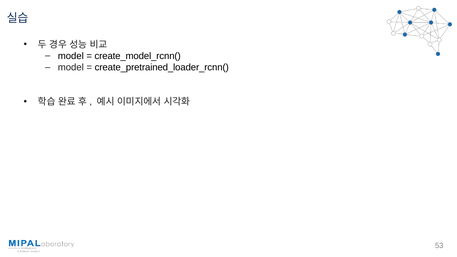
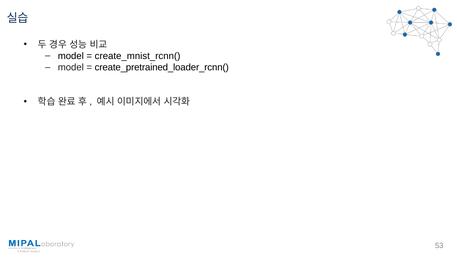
create_model_rcnn(: create_model_rcnn( -> create_mnist_rcnn( (138, 56)
